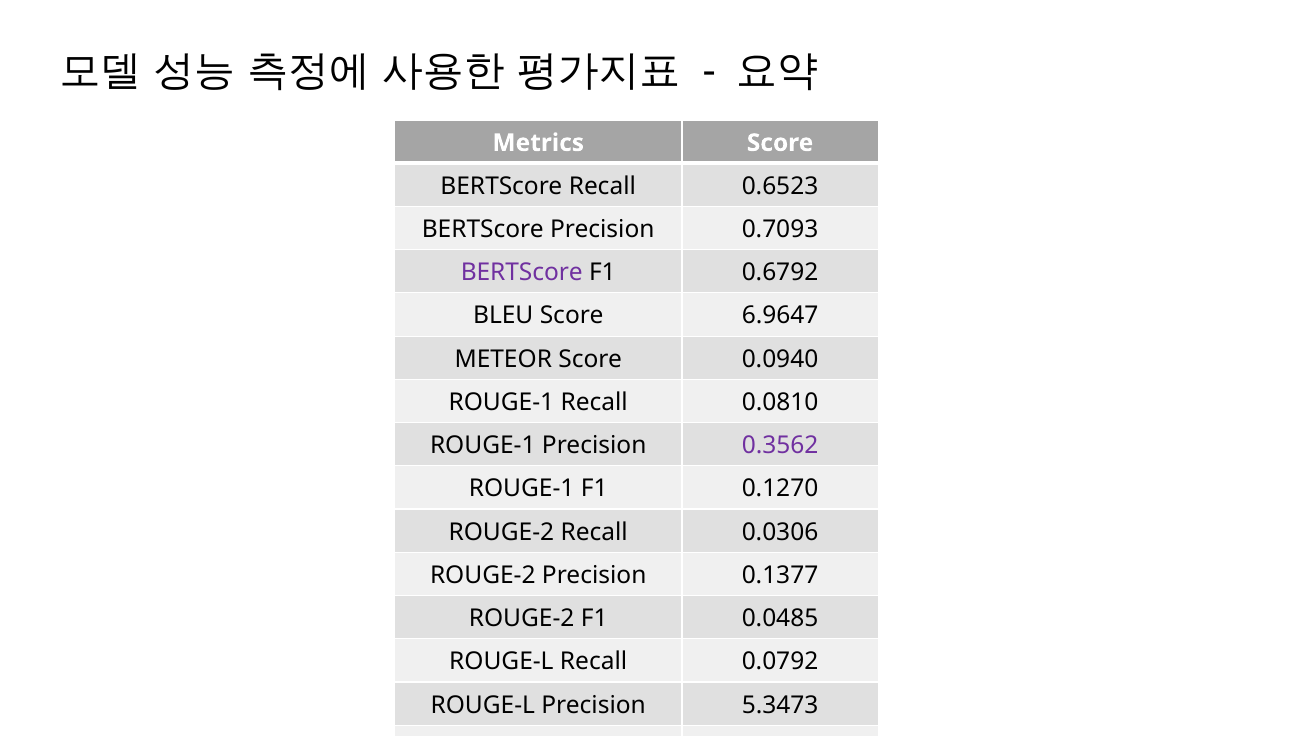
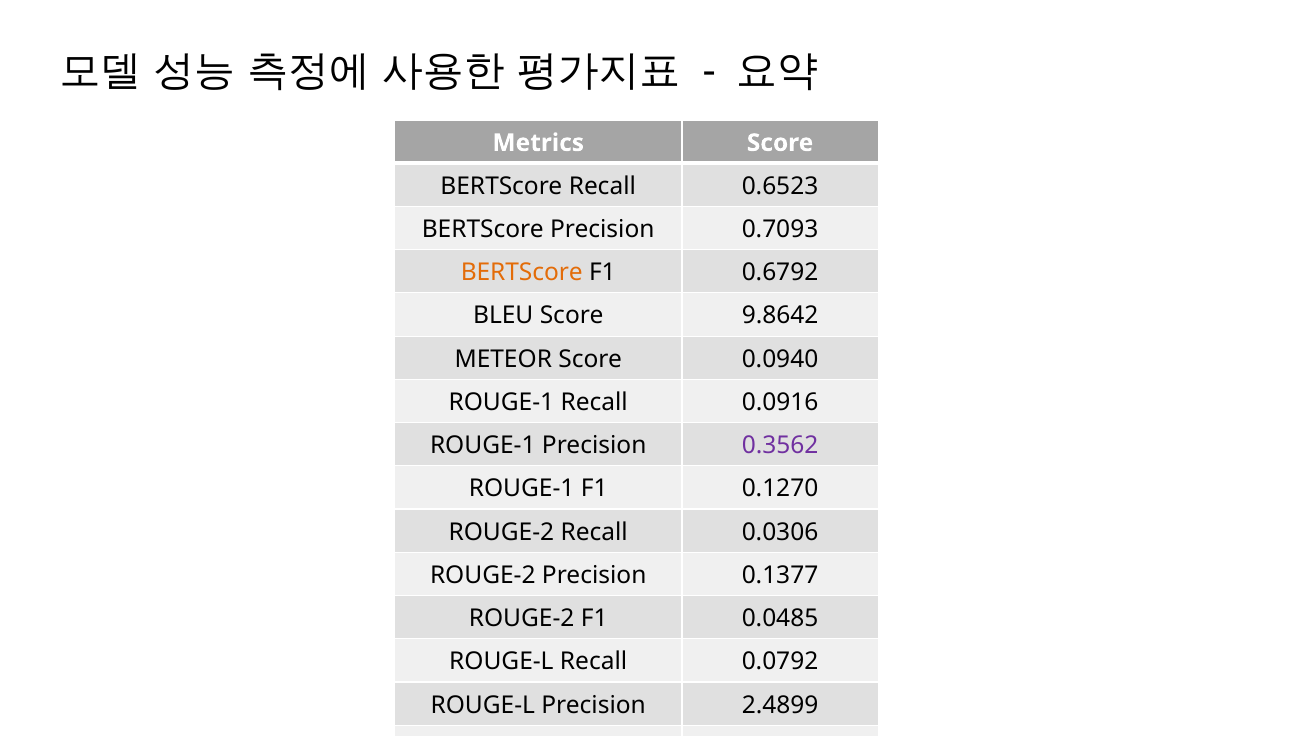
BERTScore colour: purple -> orange (522, 272)
6.9647: 6.9647 -> 9.8642 (780, 316)
0.0810: 0.0810 -> 0.0916 (780, 402)
5.3473: 5.3473 -> 2.4899 (780, 705)
